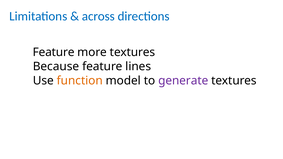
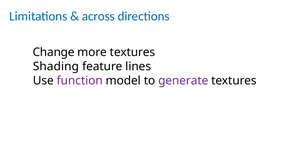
Feature: Feature -> Change (54, 52)
Because: Because -> Shading (56, 67)
function colour: orange -> purple (80, 81)
